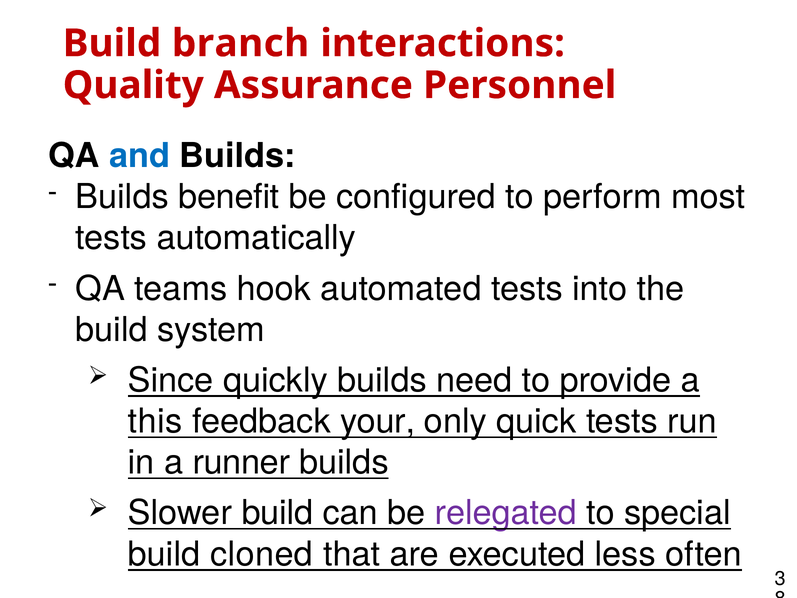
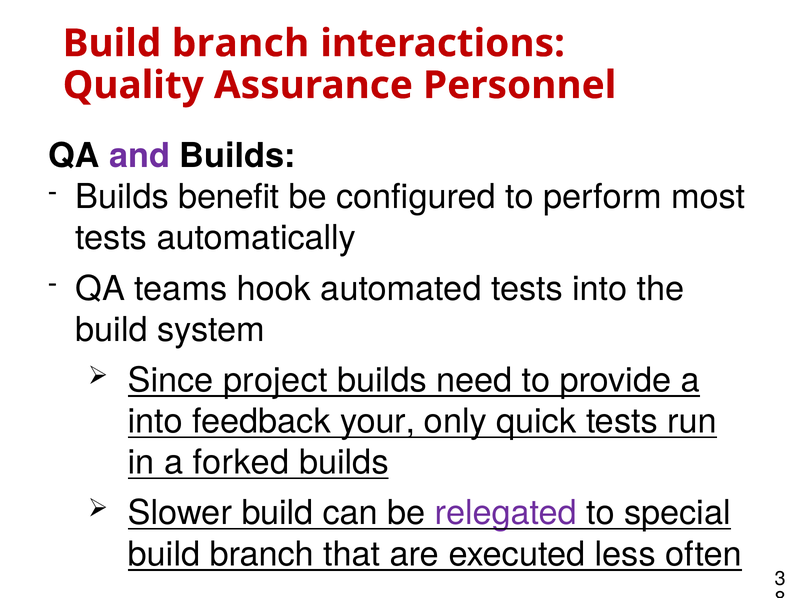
and colour: blue -> purple (140, 156)
quickly: quickly -> project (275, 380)
this: this -> into (155, 421)
runner: runner -> forked (241, 462)
cloned: cloned -> branch (262, 554)
